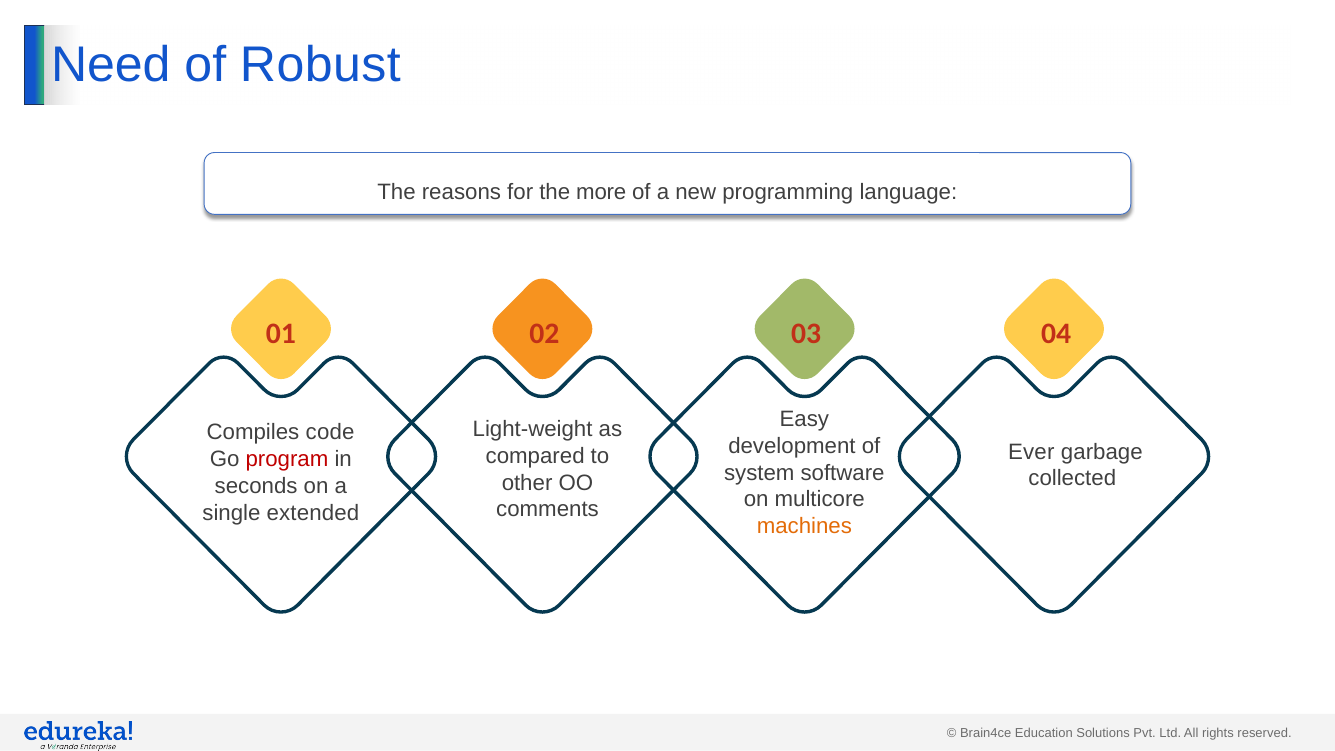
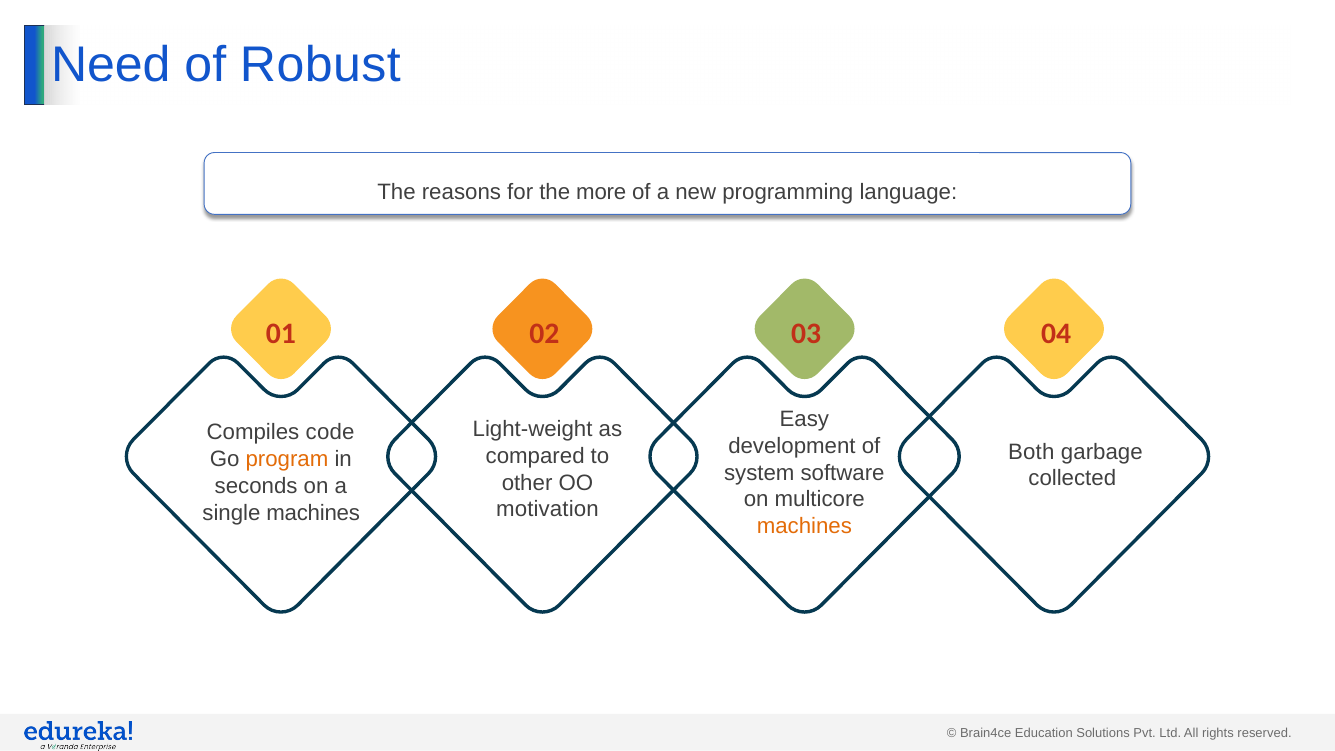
Ever: Ever -> Both (1031, 452)
program colour: red -> orange (287, 459)
comments: comments -> motivation (547, 509)
single extended: extended -> machines (313, 513)
